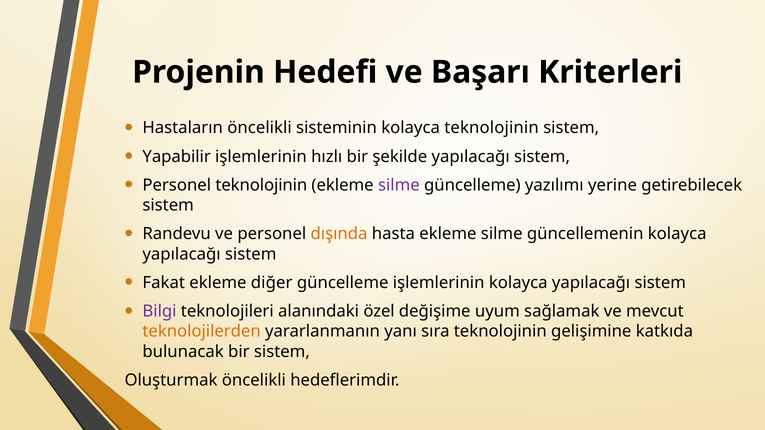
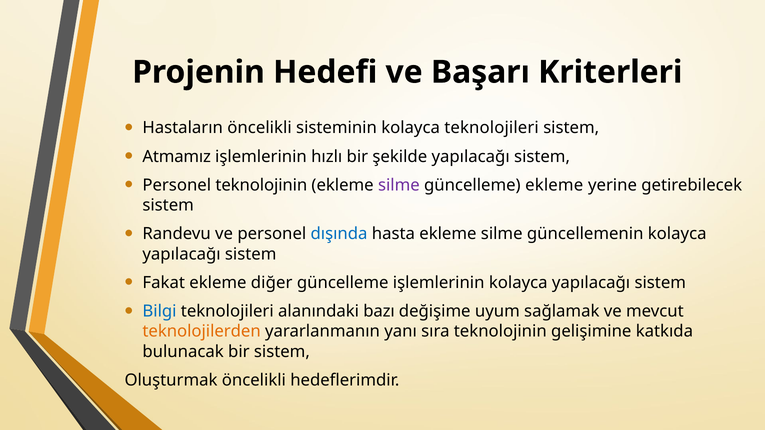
kolayca teknolojinin: teknolojinin -> teknolojileri (492, 128)
Yapabilir: Yapabilir -> Atmamız (177, 157)
güncelleme yazılımı: yazılımı -> ekleme (554, 185)
dışında colour: orange -> blue (339, 234)
Bilgi colour: purple -> blue (159, 312)
özel: özel -> bazı (379, 312)
